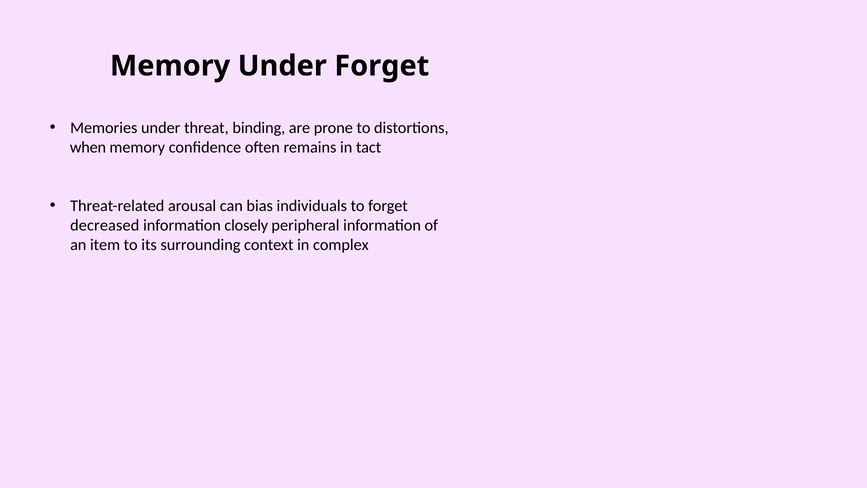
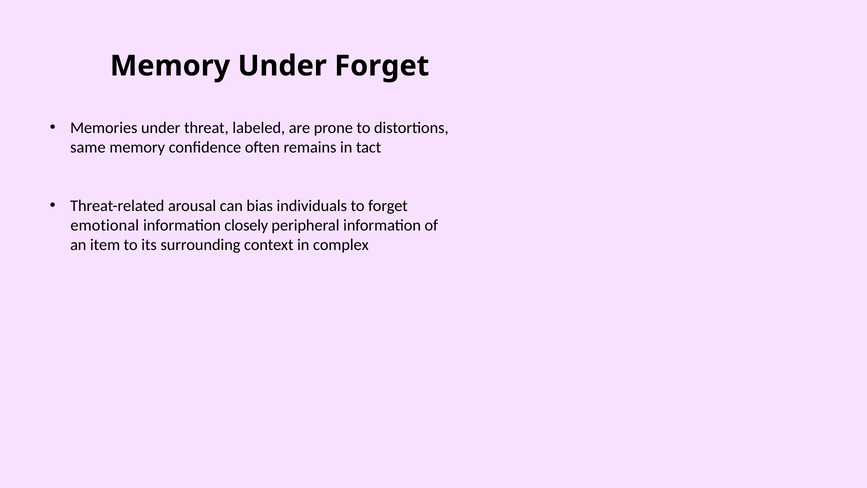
binding: binding -> labeled (259, 128)
when: when -> same (88, 147)
decreased: decreased -> emotional (105, 225)
